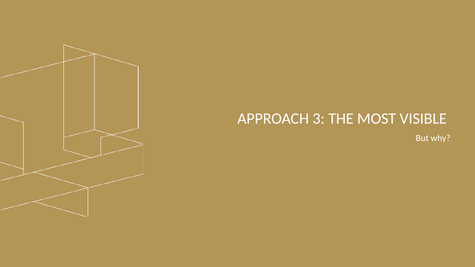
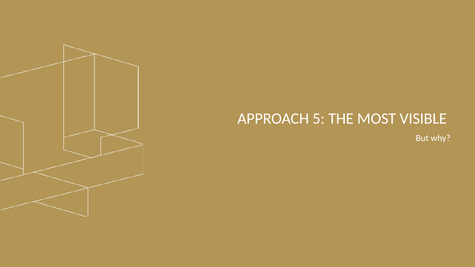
3: 3 -> 5 (319, 119)
